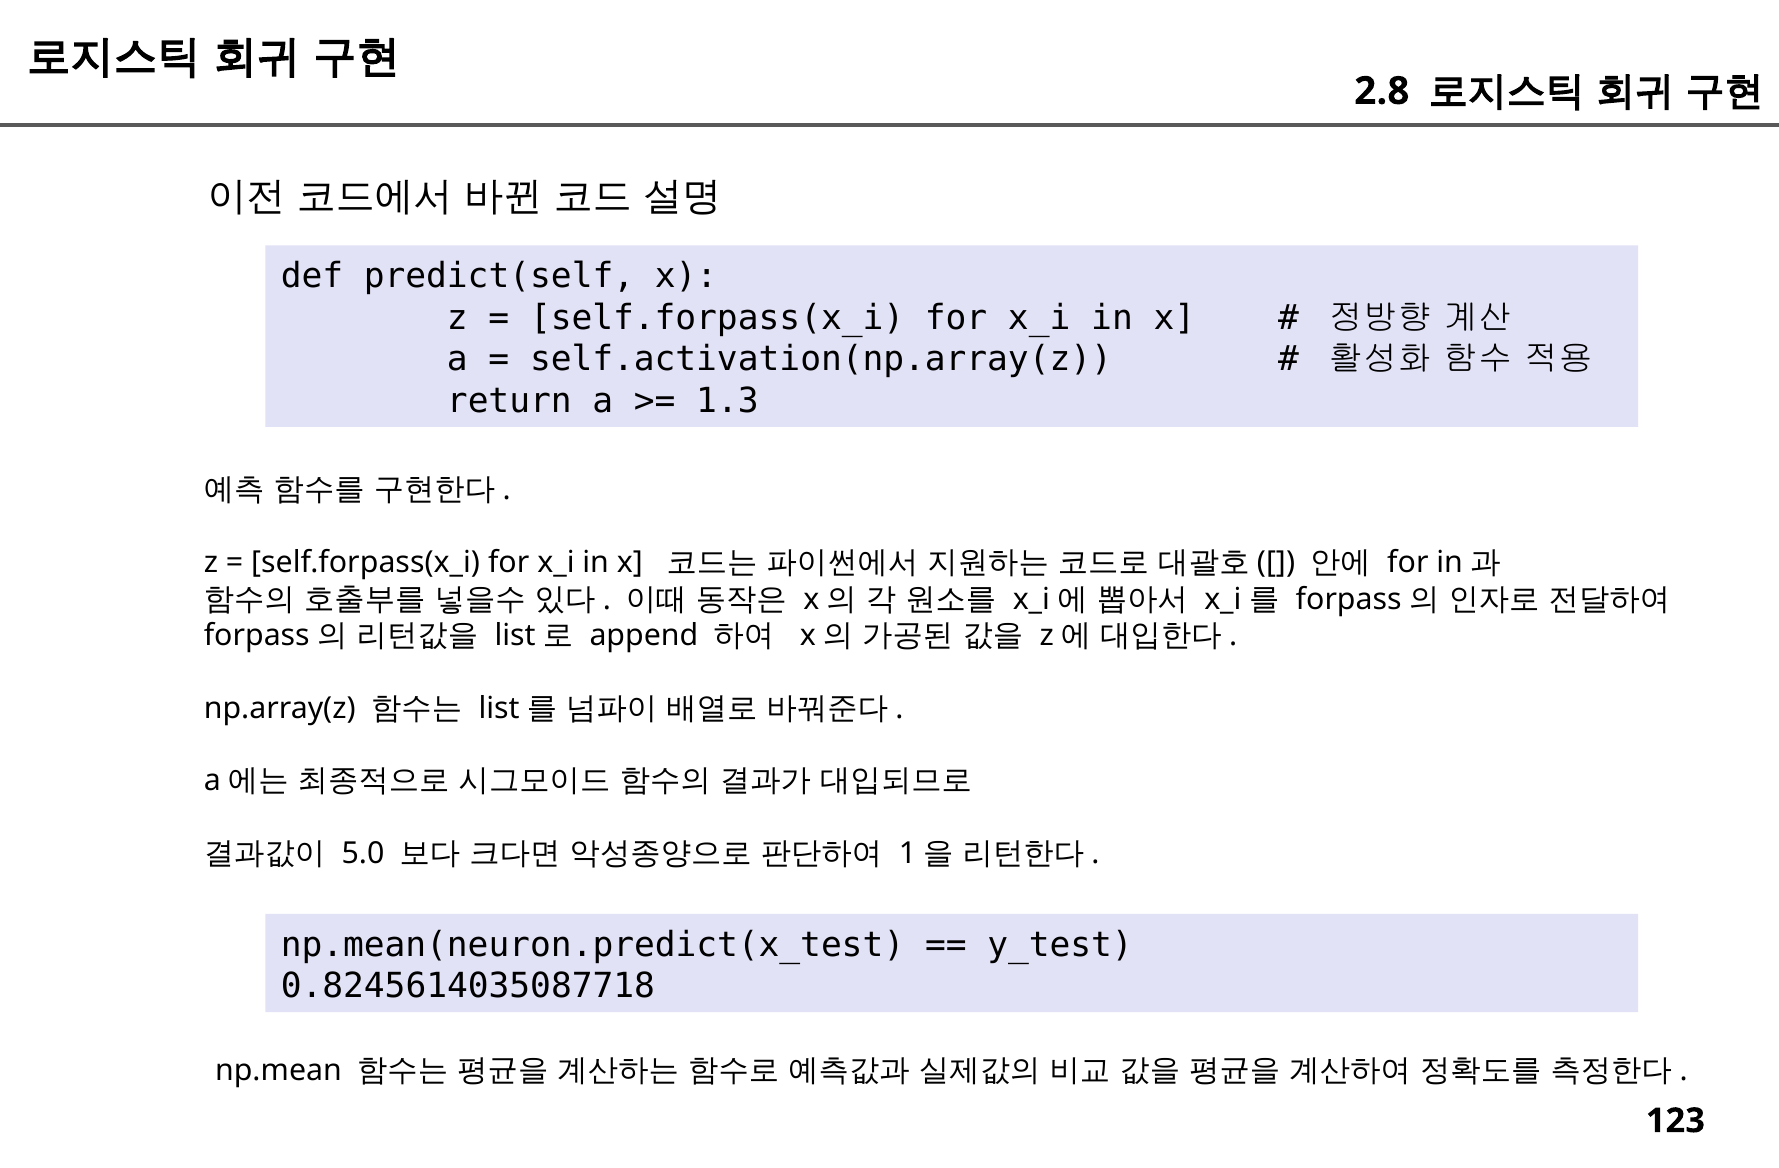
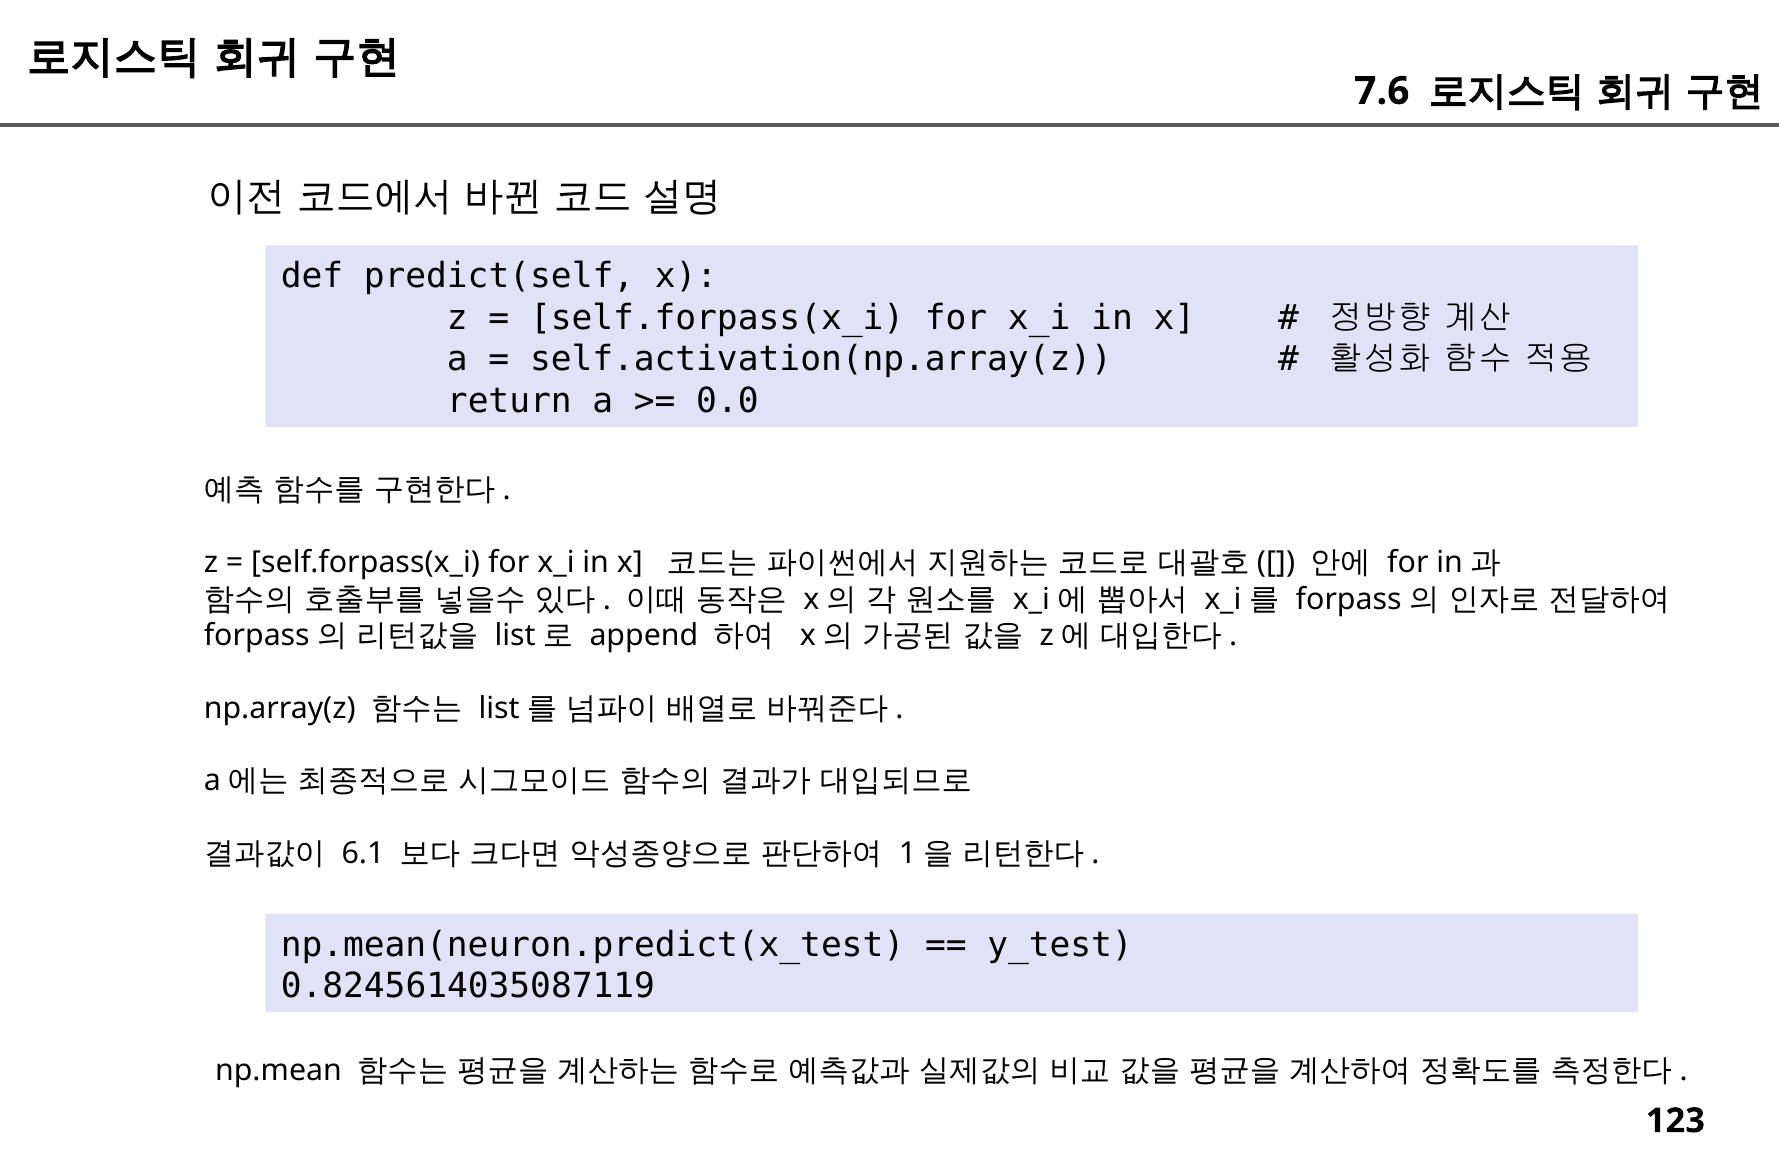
2.8: 2.8 -> 7.6 (1382, 91)
1.3: 1.3 -> 0.0 (727, 401)
5.0: 5.0 -> 6.1 (363, 854)
0.8245614035087718: 0.8245614035087718 -> 0.8245614035087119 (468, 987)
